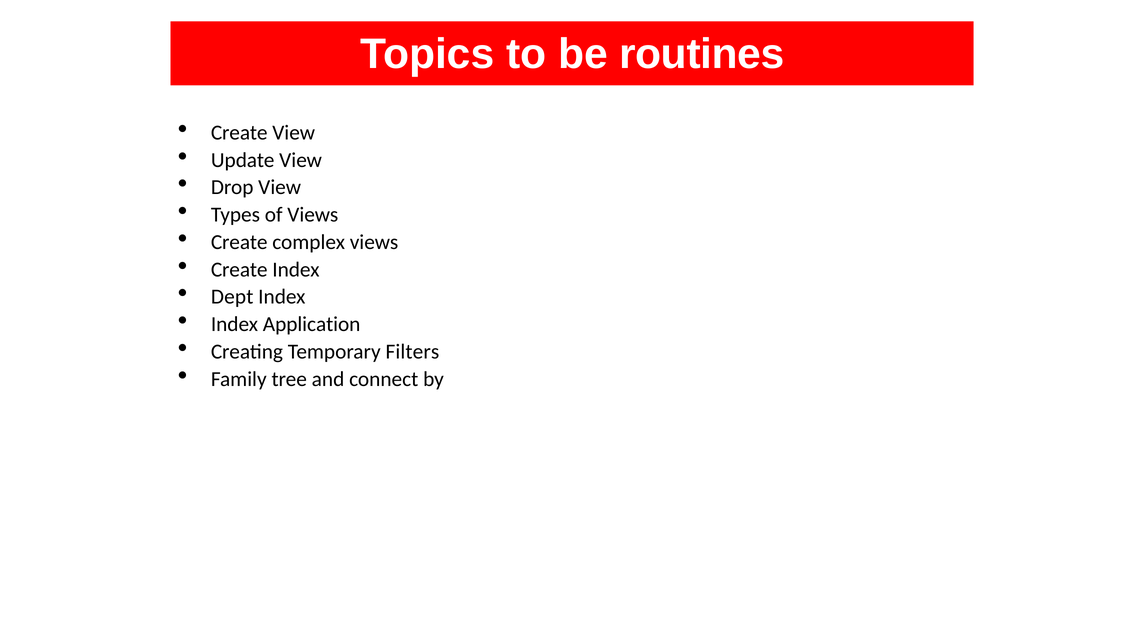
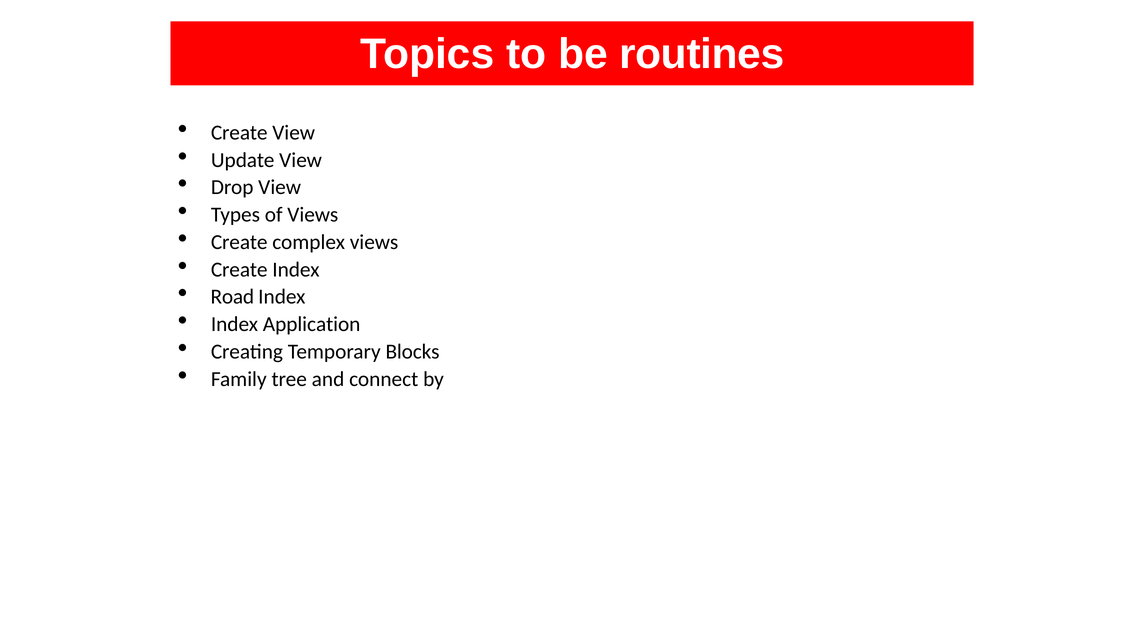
Dept: Dept -> Road (232, 297)
Filters: Filters -> Blocks (413, 351)
